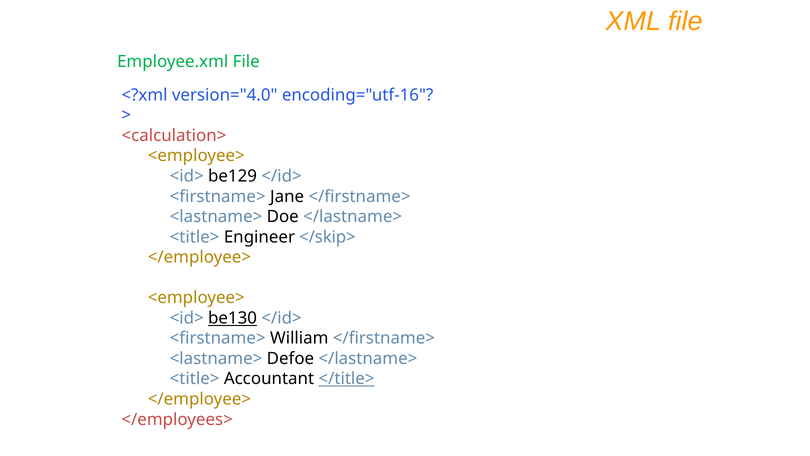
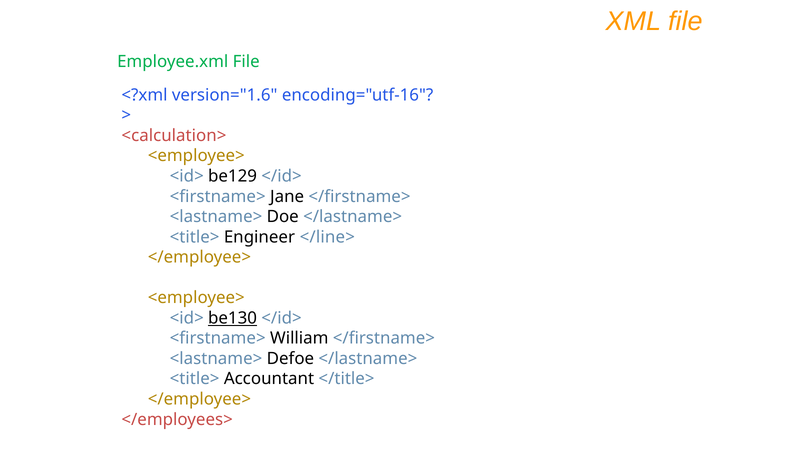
version="4.0: version="4.0 -> version="1.6 (225, 95)
</skip>: </skip> -> </line> (327, 237)
</title> underline: present -> none (347, 379)
